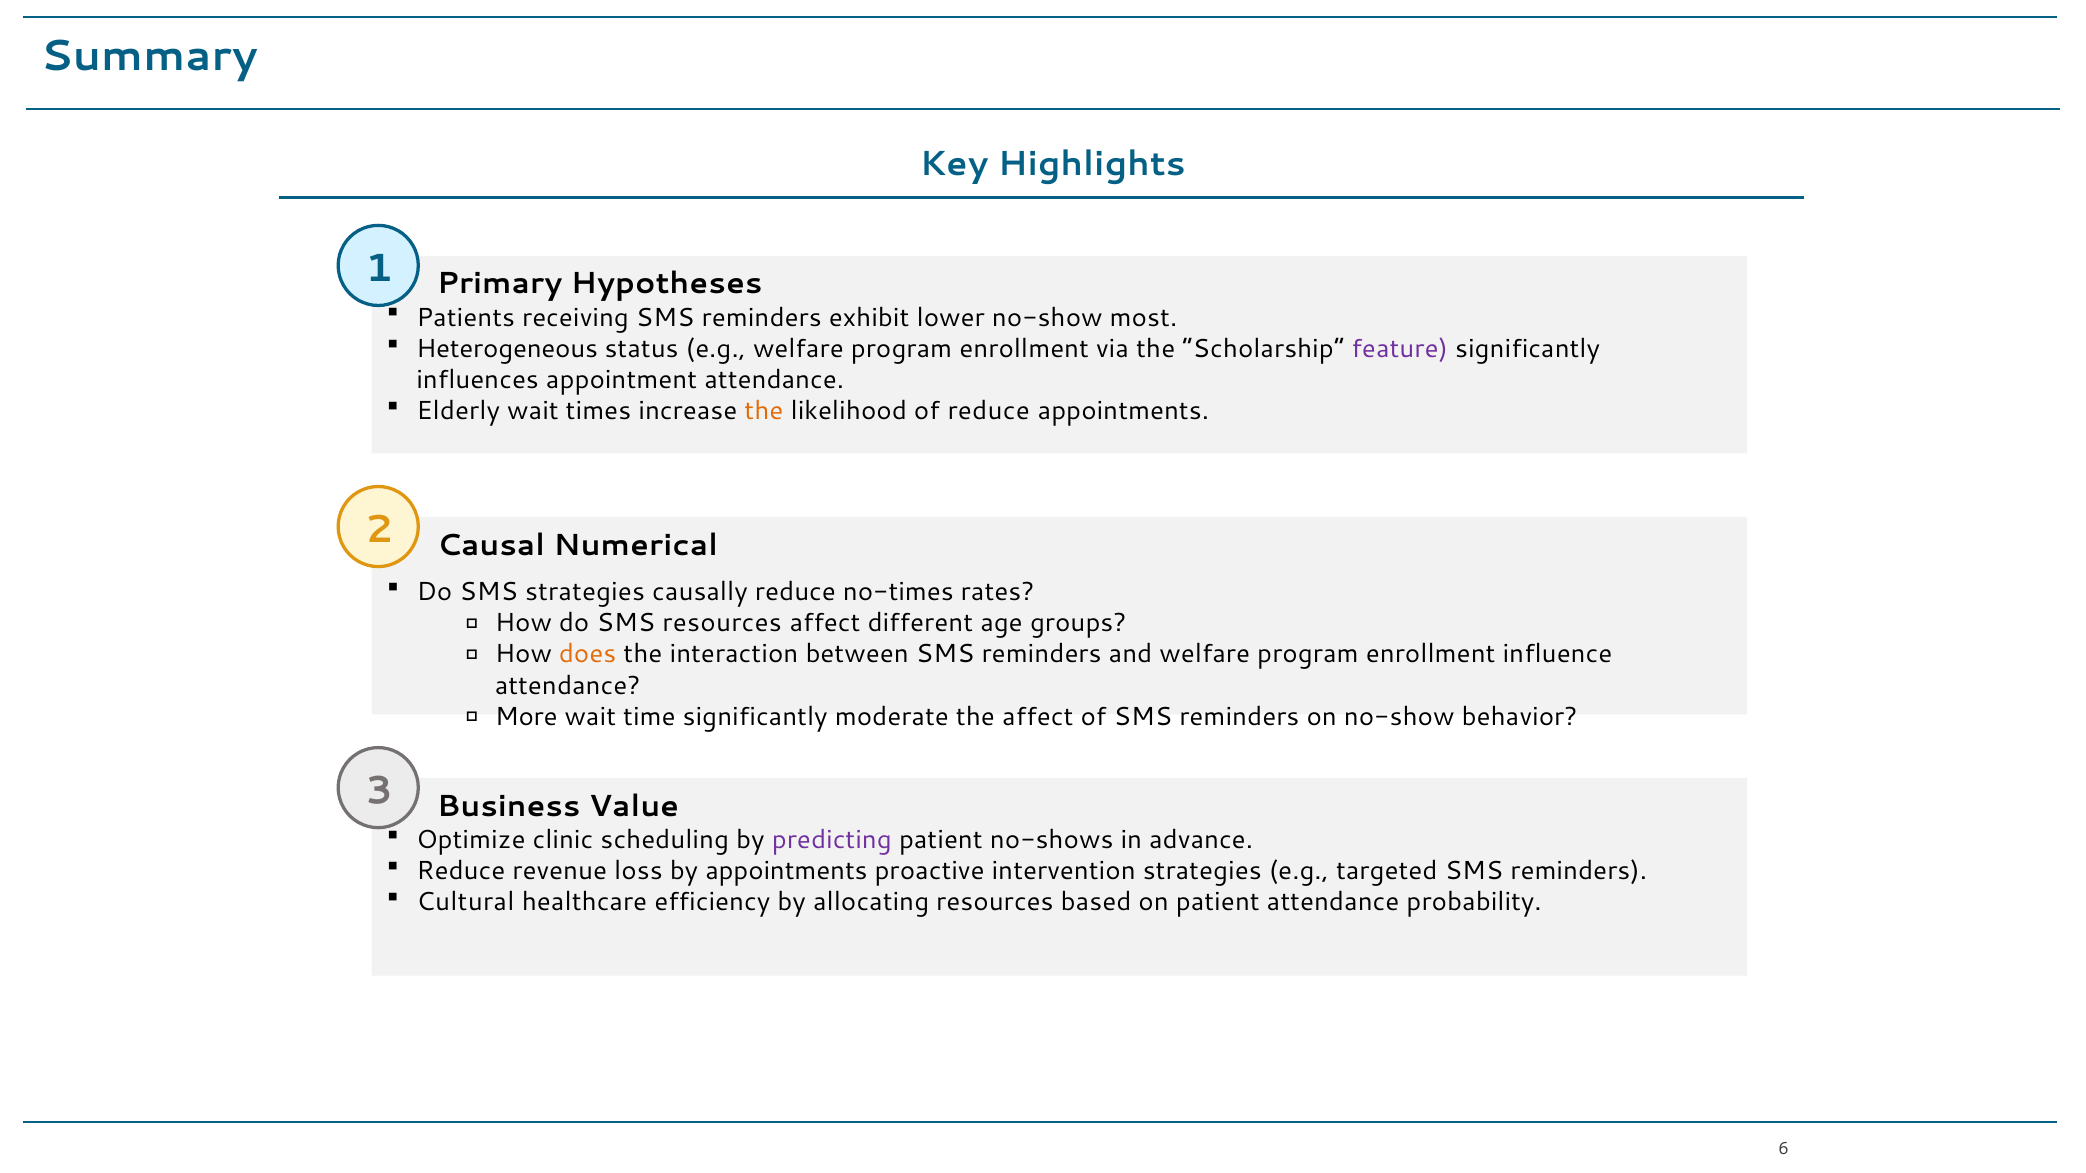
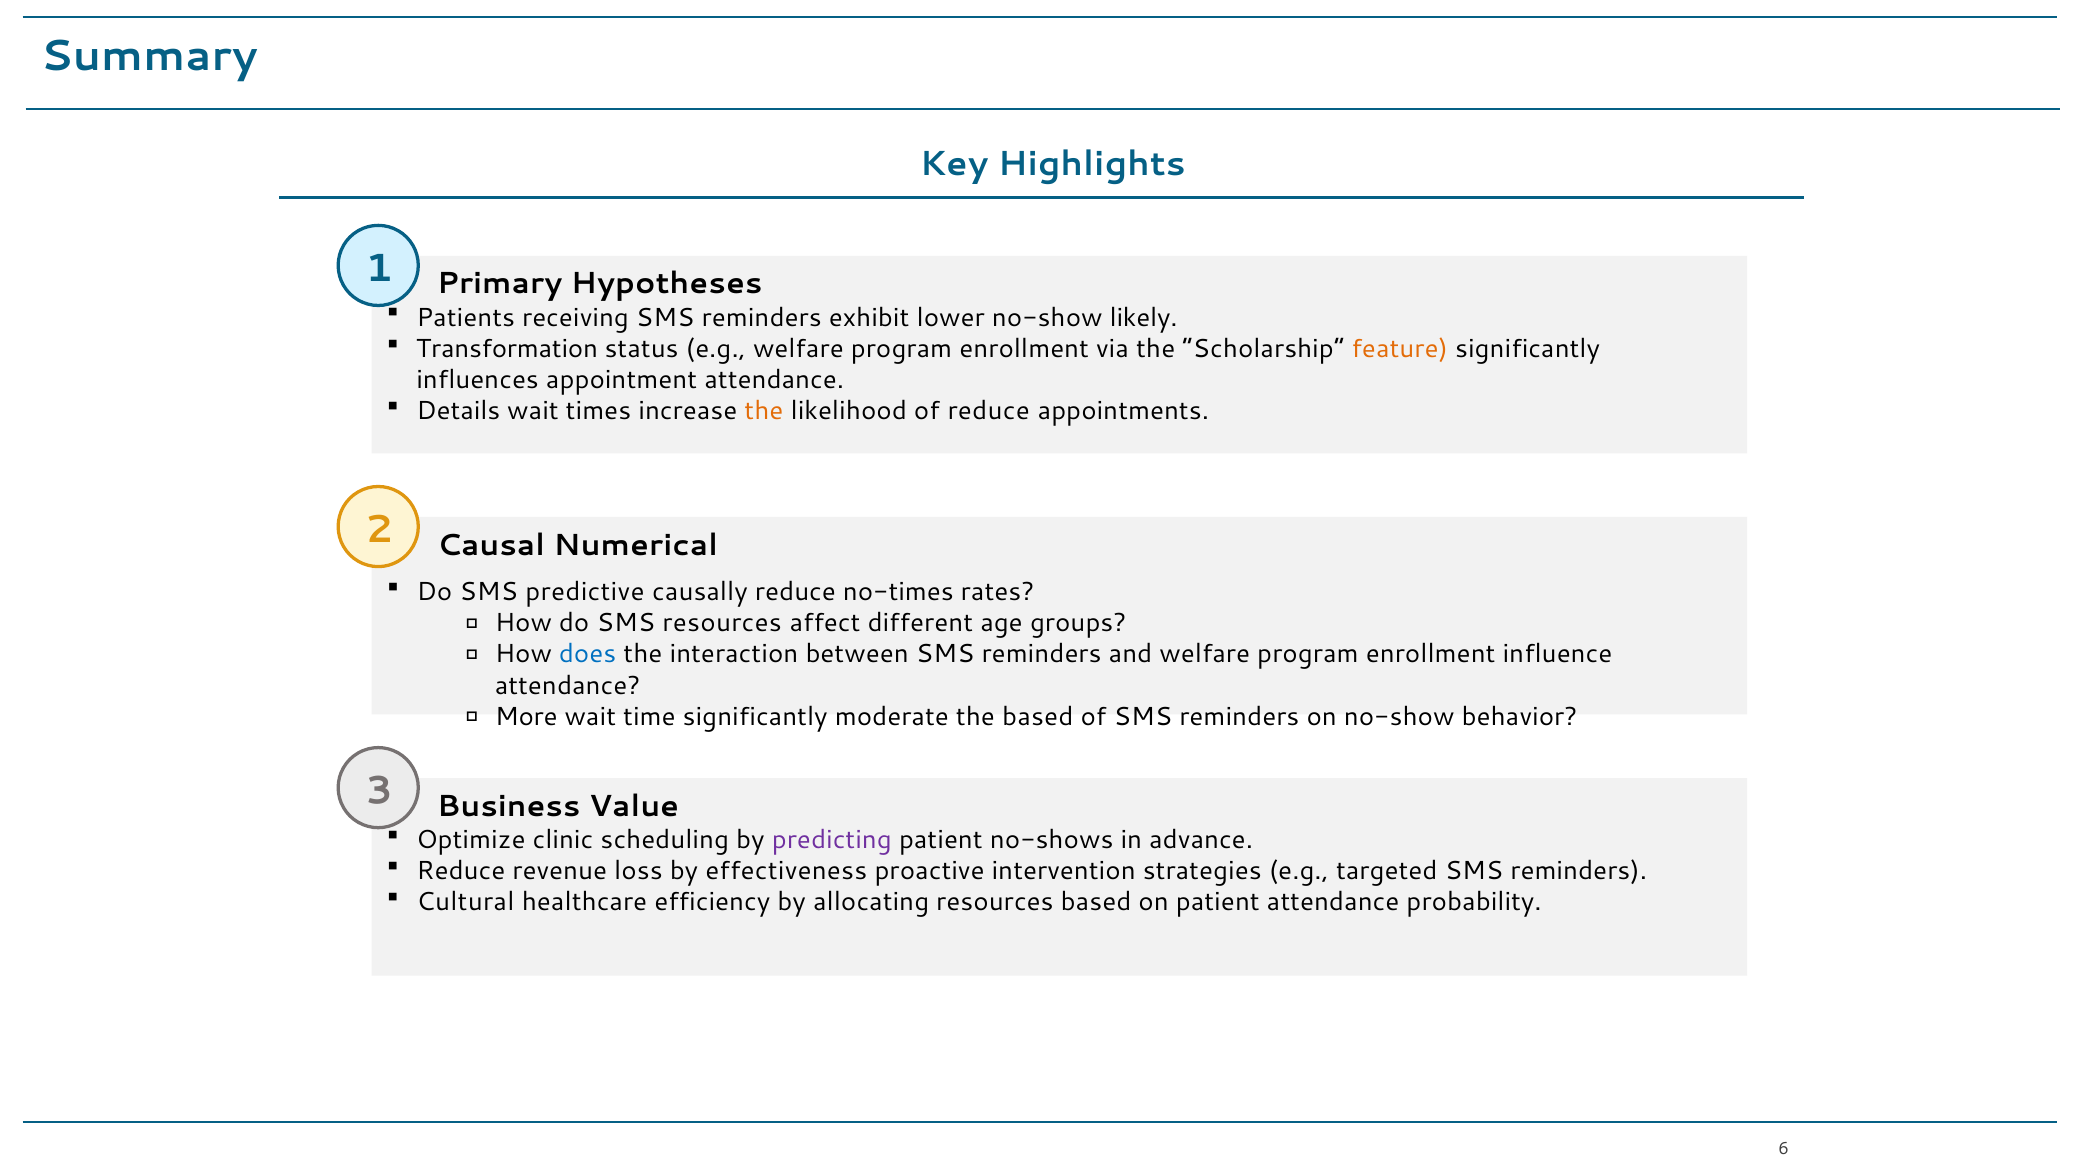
most: most -> likely (1144, 318)
Heterogeneous: Heterogeneous -> Transformation (507, 349)
feature colour: purple -> orange (1400, 349)
Elderly: Elderly -> Details (458, 411)
SMS strategies: strategies -> predictive (585, 592)
does colour: orange -> blue (588, 655)
the affect: affect -> based (1038, 717)
by appointments: appointments -> effectiveness (786, 871)
